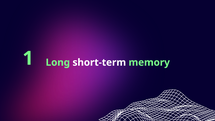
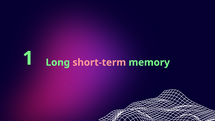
short-term colour: white -> pink (99, 62)
